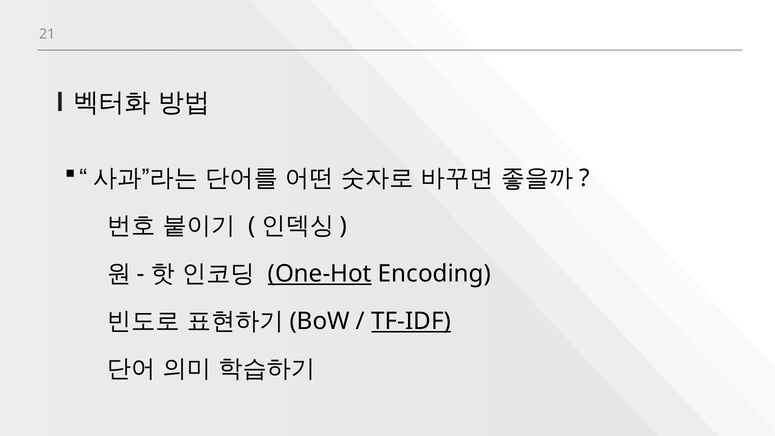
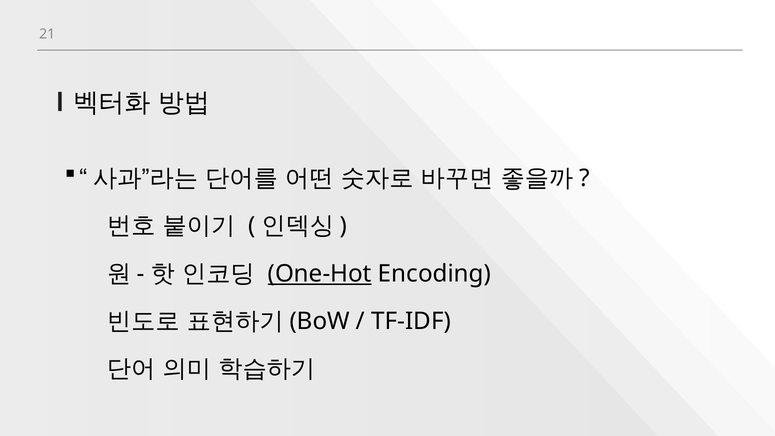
TF-IDF underline: present -> none (411, 321)
